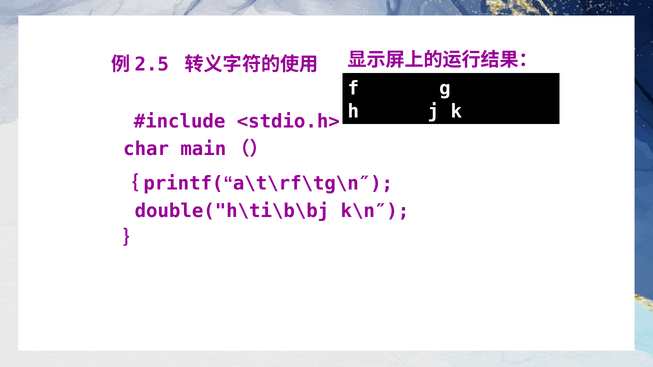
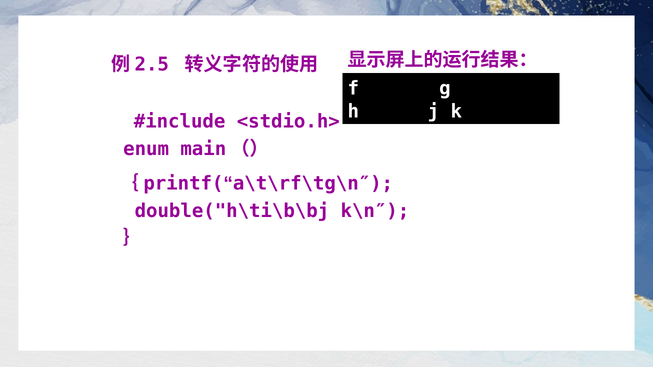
char: char -> enum (146, 149)
